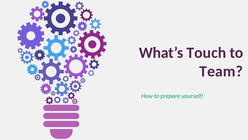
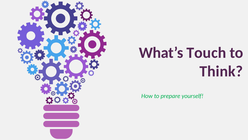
Team: Team -> Think (221, 71)
